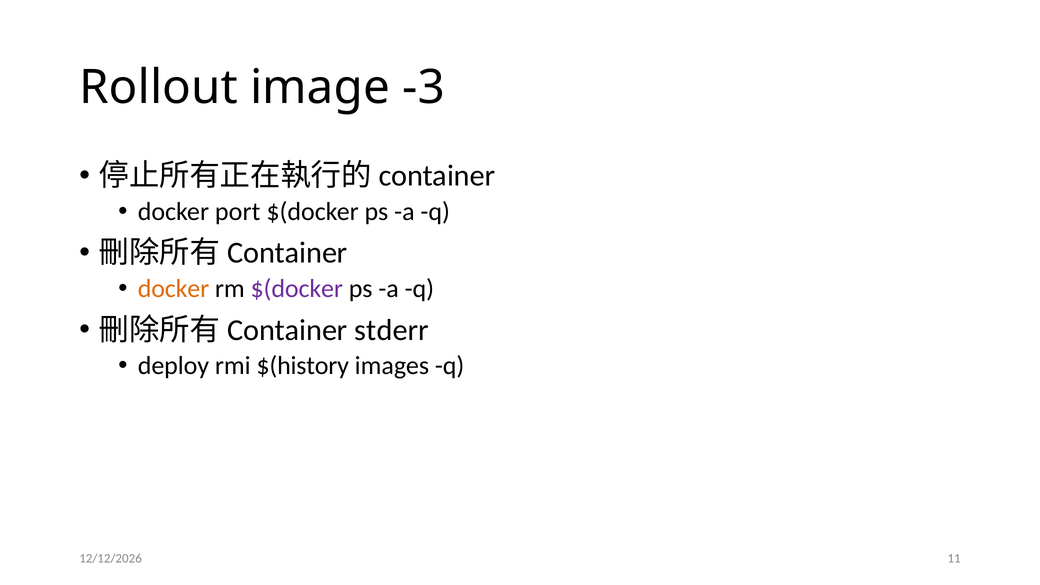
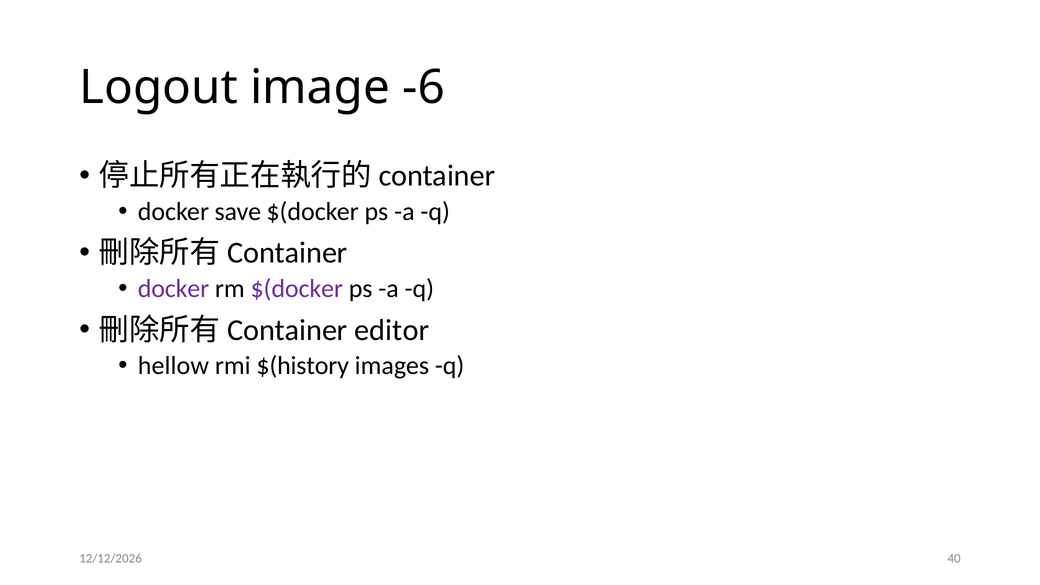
Rollout: Rollout -> Logout (159, 87)
-3: -3 -> -6 (424, 87)
port: port -> save (238, 212)
docker colour: orange -> purple (173, 289)
stderr: stderr -> editor (392, 330)
deploy: deploy -> hellow (173, 366)
11: 11 -> 40 (954, 559)
